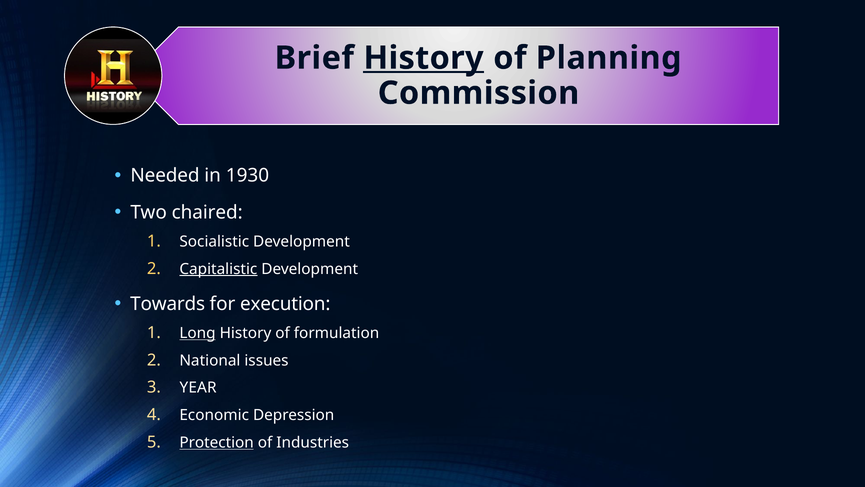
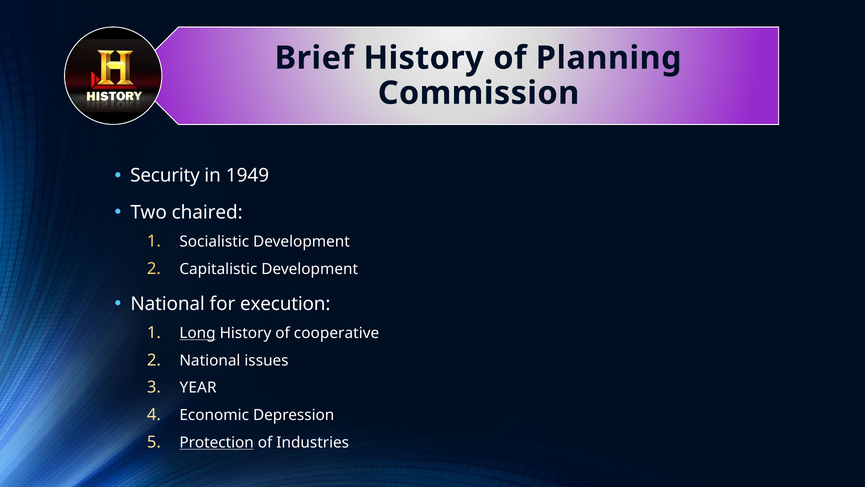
History underline: present -> none (423, 58)
Needed: Needed -> Security (165, 176)
1930: 1930 -> 1949 (247, 176)
Capitalistic underline: present -> none (218, 269)
Towards: Towards -> National (168, 304)
formulation: formulation -> cooperative (337, 333)
